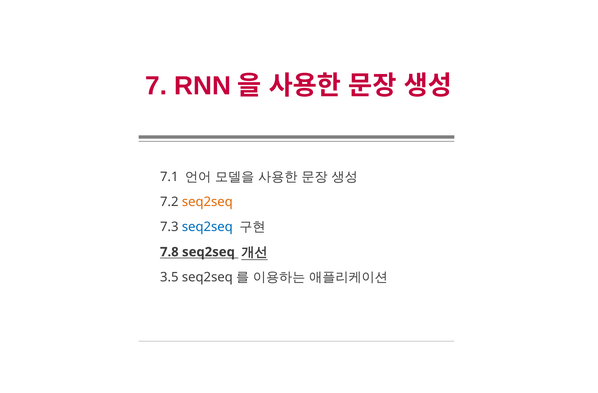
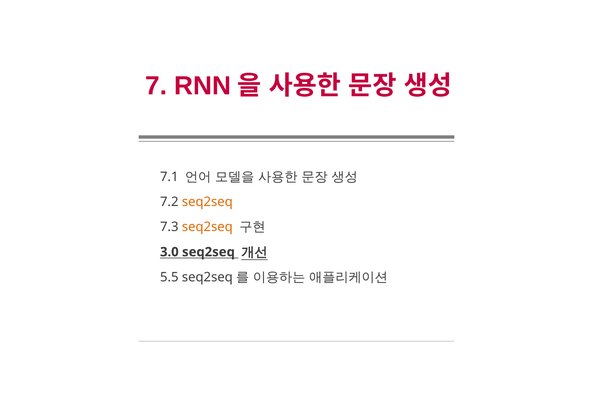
seq2seq colour: blue -> orange (207, 227)
7.8: 7.8 -> 3.0 (169, 252)
3.5: 3.5 -> 5.5 (169, 277)
